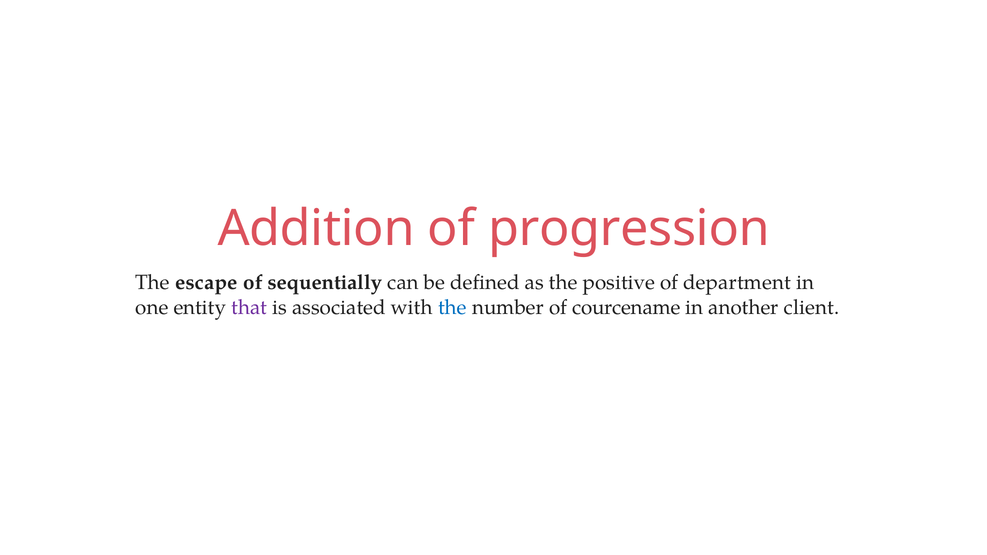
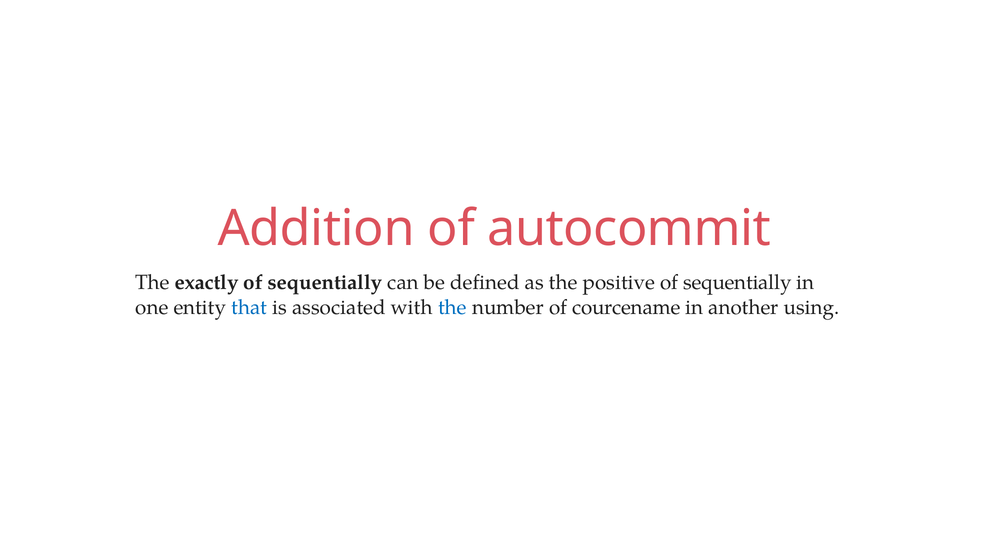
progression: progression -> autocommit (629, 229)
escape: escape -> exactly (207, 283)
department: department -> sequentially (737, 283)
that colour: purple -> blue (249, 307)
client: client -> using (812, 307)
